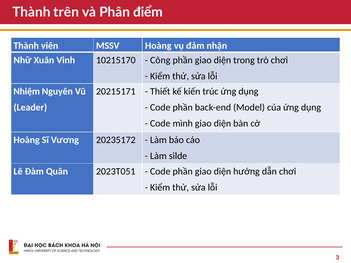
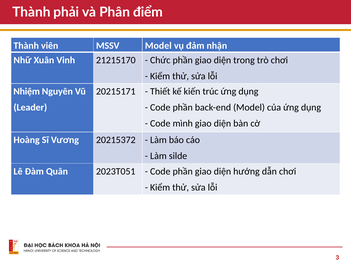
trên: trên -> phải (66, 12)
MSSV Hoàng: Hoàng -> Model (158, 46)
10215170: 10215170 -> 21215170 (116, 60)
Công: Công -> Chức (160, 60)
20235172: 20235172 -> 20215372 (116, 140)
